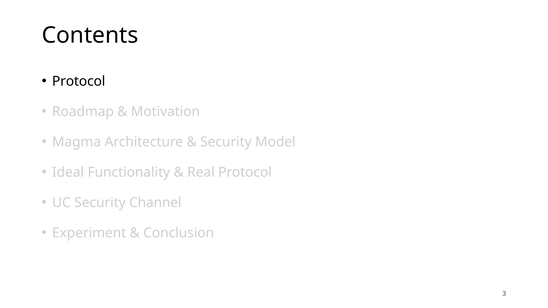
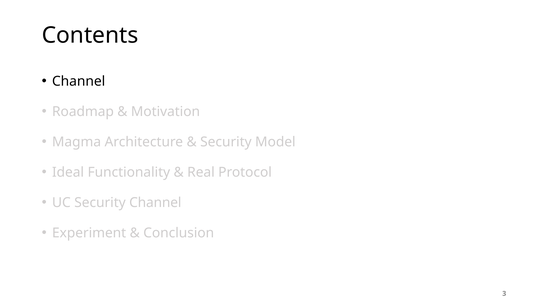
Protocol: Protocol -> Channel (79, 81)
